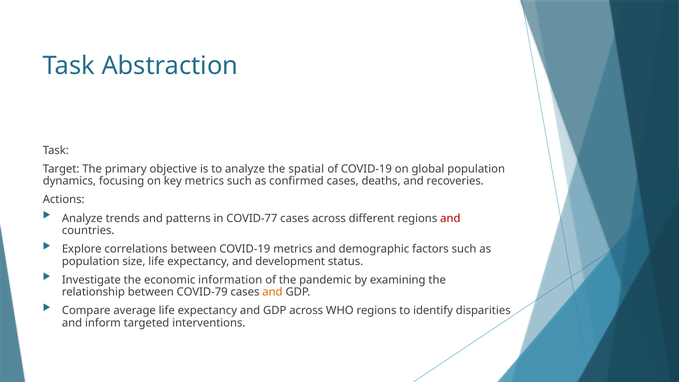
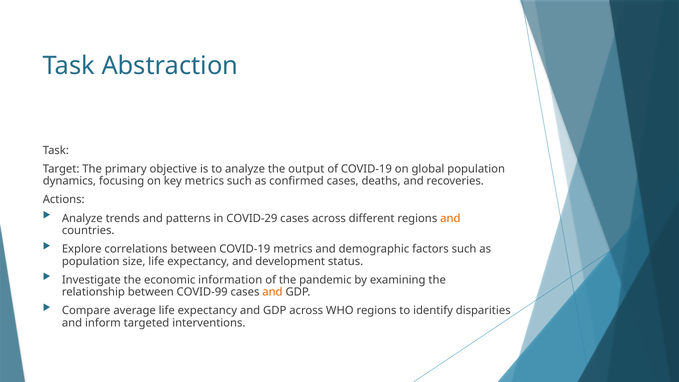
spatial: spatial -> output (306, 169)
COVID-77: COVID-77 -> COVID-29 (252, 218)
and colour: red -> orange (450, 218)
COVID-79: COVID-79 -> COVID-99 (202, 292)
